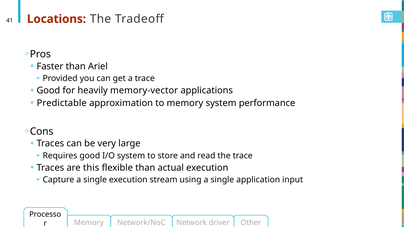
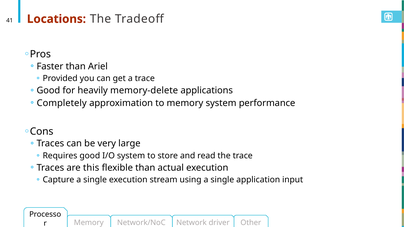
memory-vector: memory-vector -> memory-delete (144, 91)
Predictable: Predictable -> Completely (62, 103)
